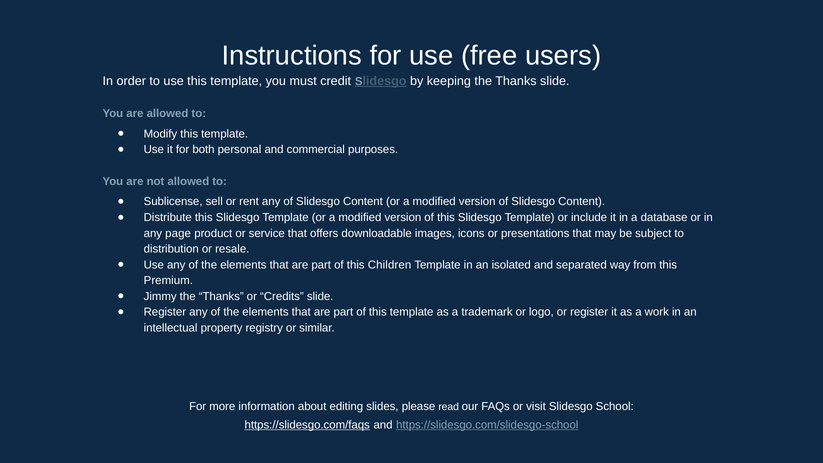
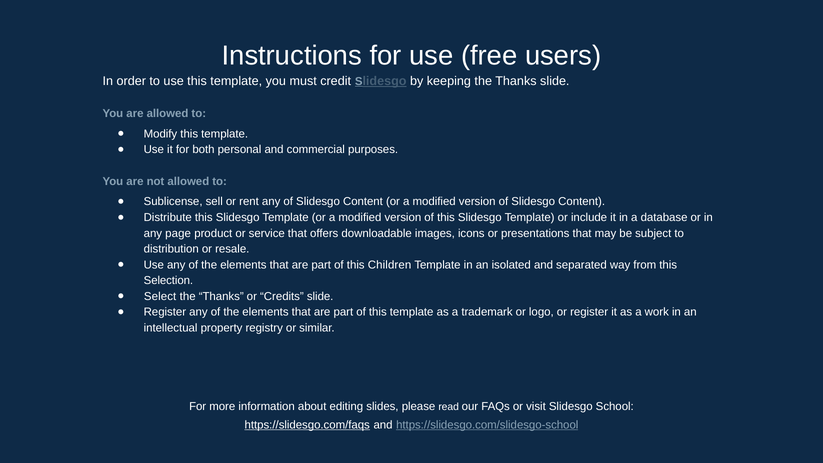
Premium: Premium -> Selection (168, 281)
Jimmy: Jimmy -> Select (160, 296)
